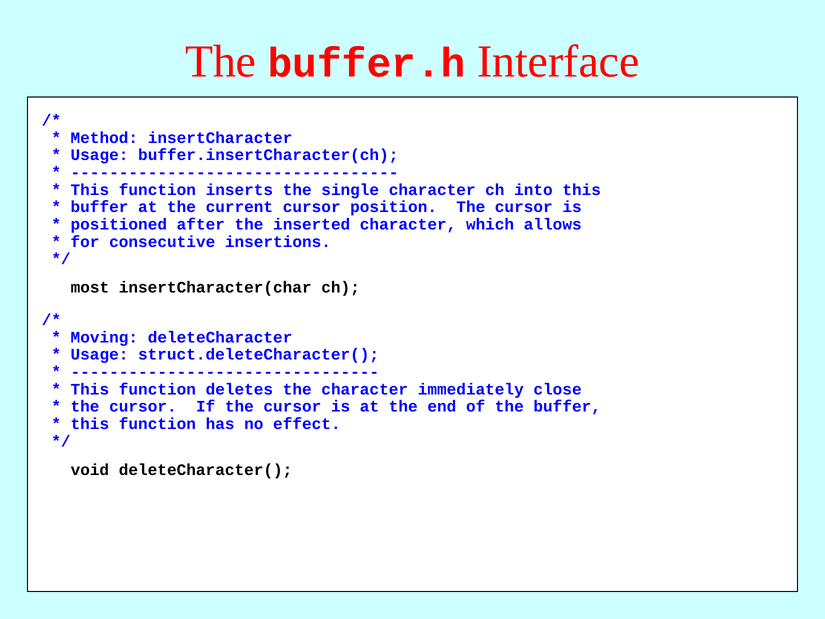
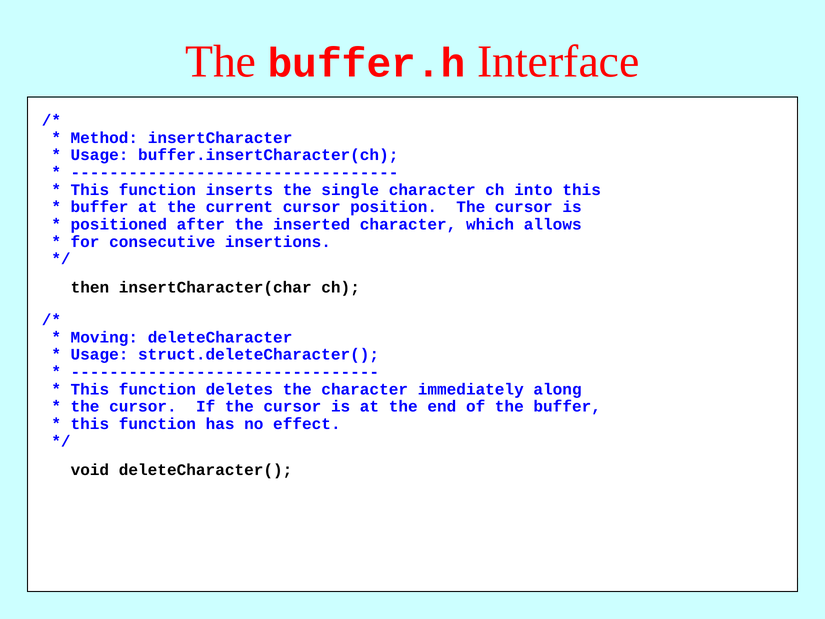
most: most -> then (90, 288)
close: close -> along (558, 389)
